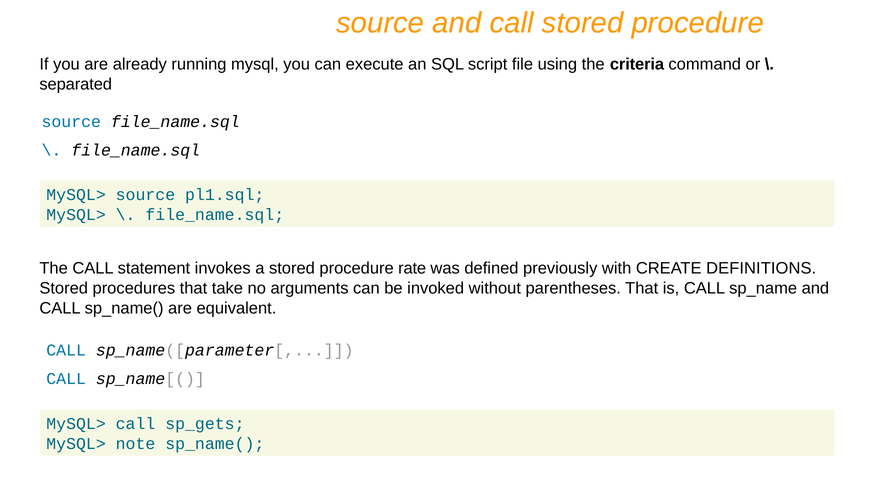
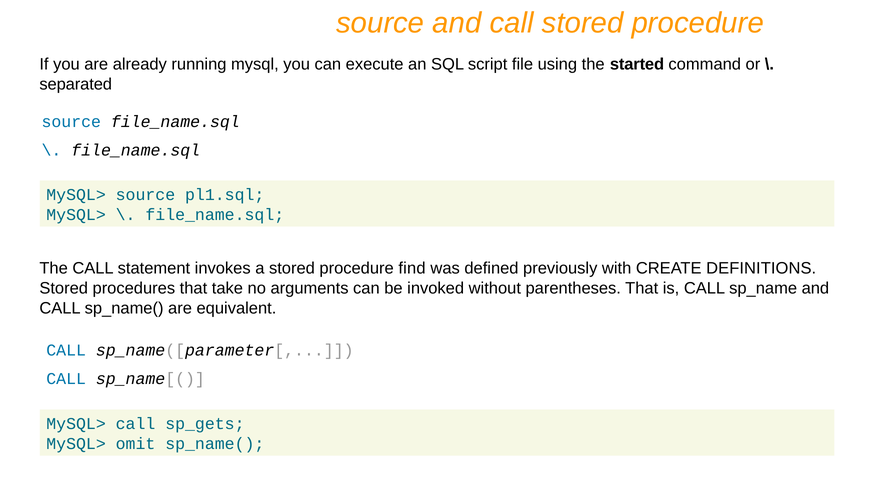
criteria: criteria -> started (637, 64)
rate: rate -> find (412, 268)
note: note -> omit (136, 443)
